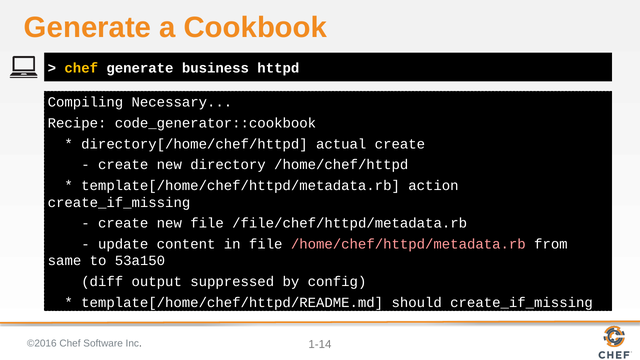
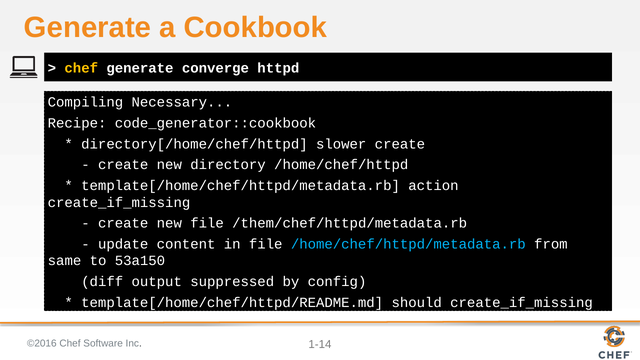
business: business -> converge (215, 68)
actual: actual -> slower (341, 144)
/file/chef/httpd/metadata.rb: /file/chef/httpd/metadata.rb -> /them/chef/httpd/metadata.rb (350, 223)
/home/chef/httpd/metadata.rb colour: pink -> light blue (408, 244)
